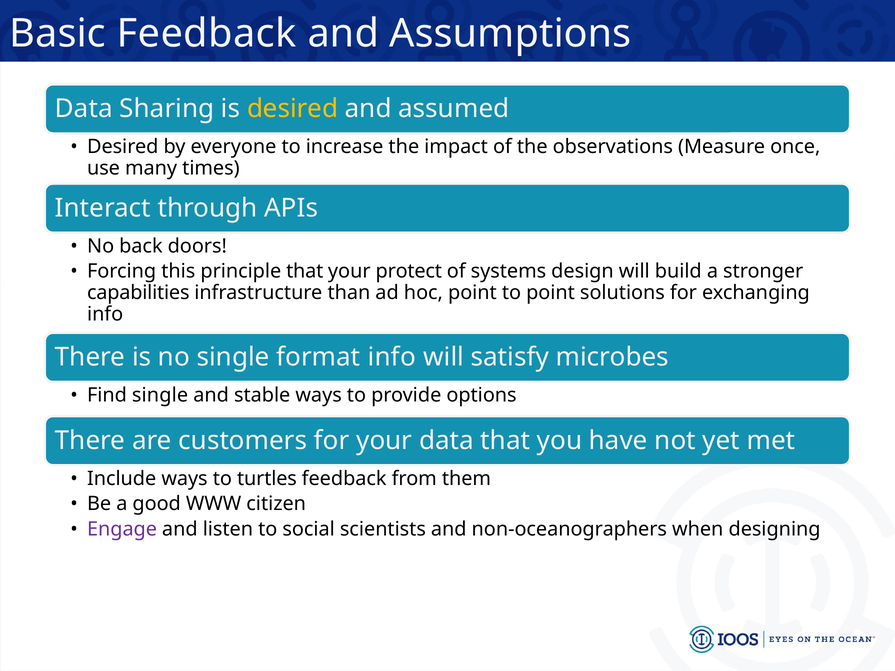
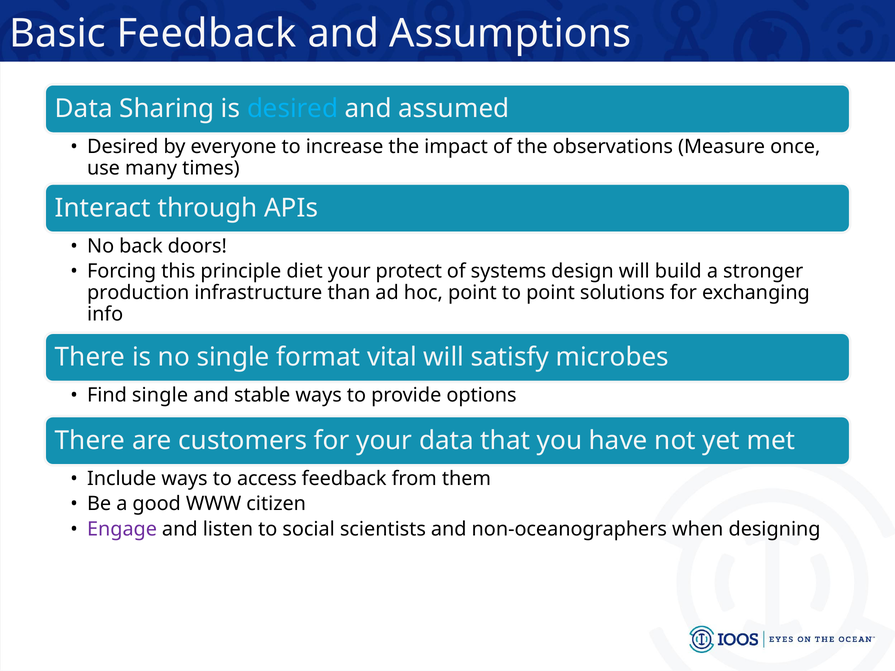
desired colour: yellow -> light blue (293, 109)
principle that: that -> diet (305, 271)
capabilities: capabilities -> production (138, 293)
format info: info -> vital (392, 357)
turtles: turtles -> access (267, 479)
